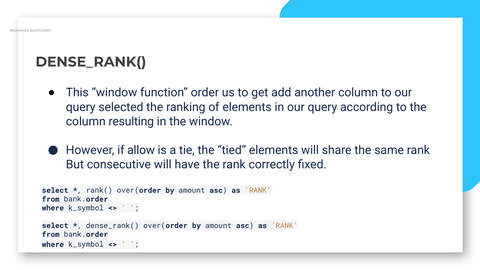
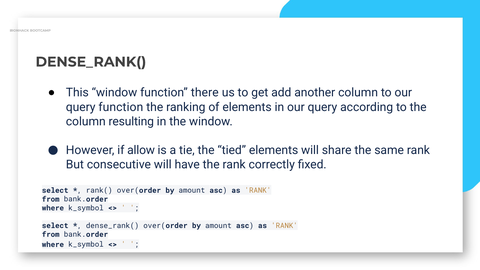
order: order -> there (205, 93)
query selected: selected -> function (121, 107)
